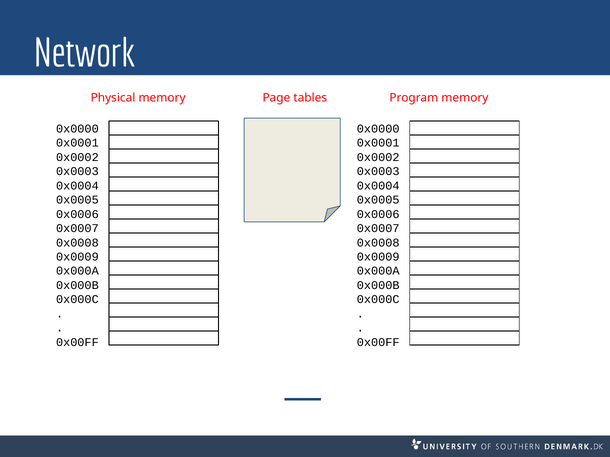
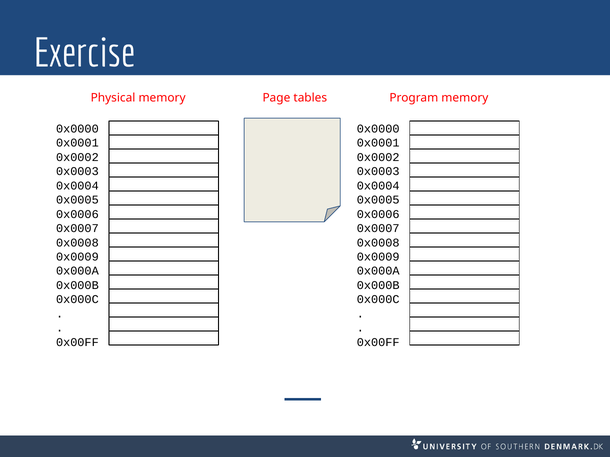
Network: Network -> Exercise (85, 53)
